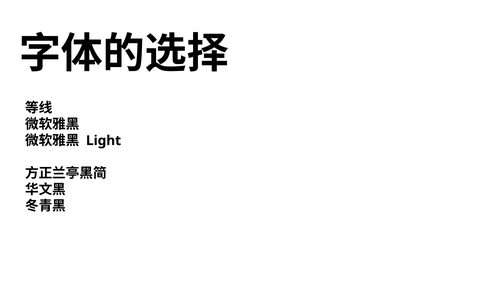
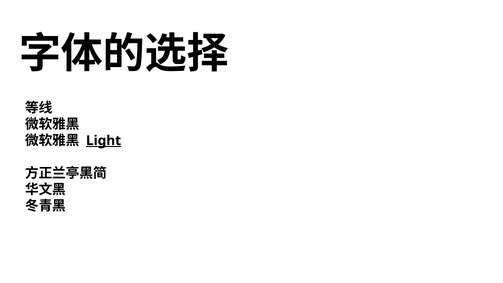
Light underline: none -> present (104, 141)
